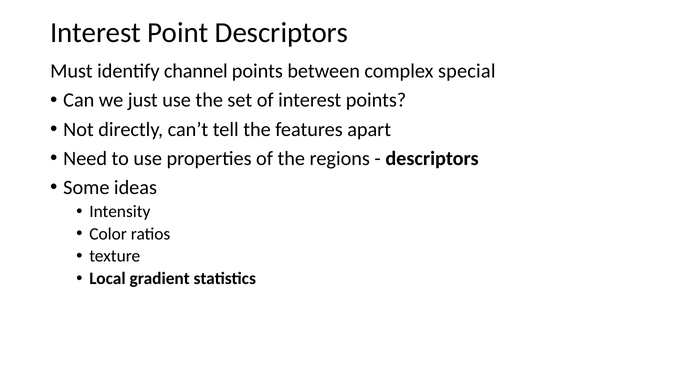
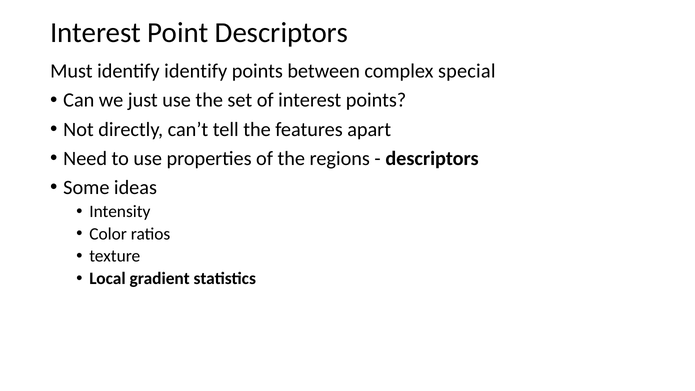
identify channel: channel -> identify (196, 71)
